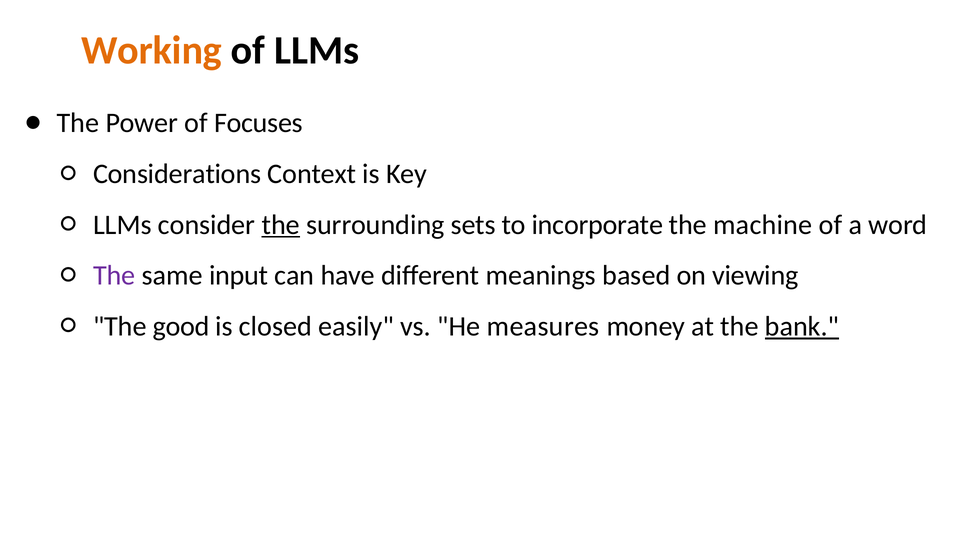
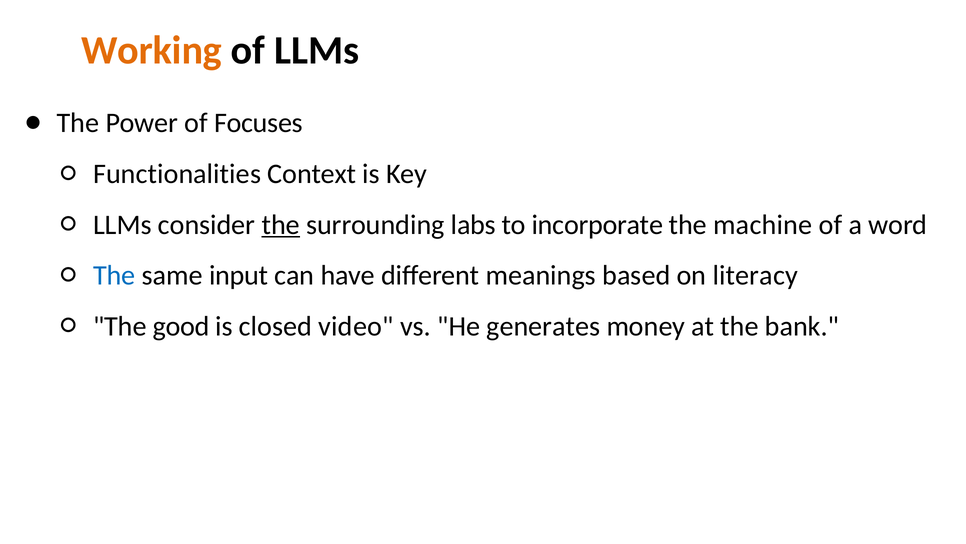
Considerations: Considerations -> Functionalities (177, 174)
sets: sets -> labs (473, 224)
The colour: purple -> blue (114, 275)
viewing: viewing -> literacy (755, 275)
easily: easily -> video (356, 326)
measures: measures -> generates (543, 326)
bank underline: present -> none (802, 326)
